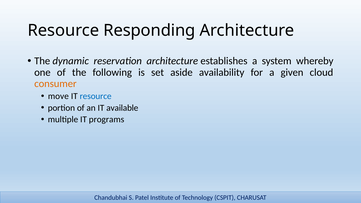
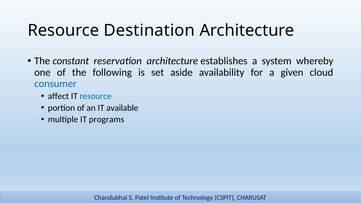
Responding: Responding -> Destination (149, 30)
dynamic: dynamic -> constant (71, 61)
consumer colour: orange -> blue (55, 84)
move: move -> affect (58, 96)
